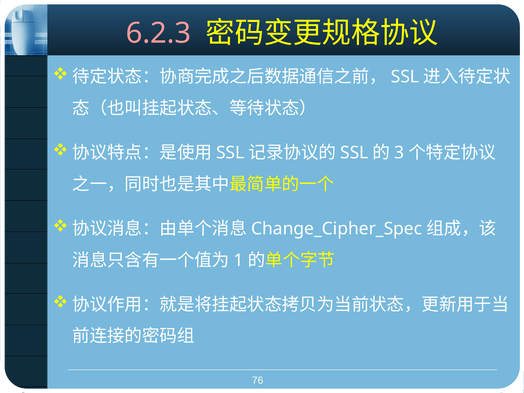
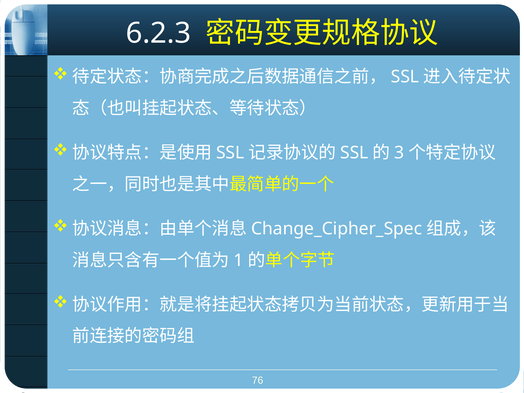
6.2.3 colour: pink -> white (158, 33)
